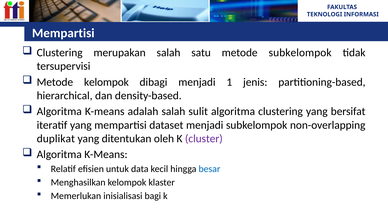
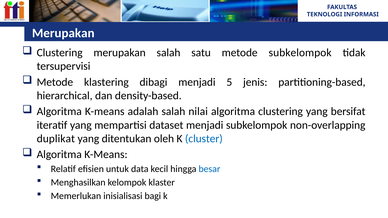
Mempartisi: Mempartisi -> Merupakan (63, 33)
Metode kelompok: kelompok -> klastering (106, 82)
1: 1 -> 5 (229, 82)
sulit: sulit -> nilai (198, 112)
cluster colour: purple -> blue (204, 139)
